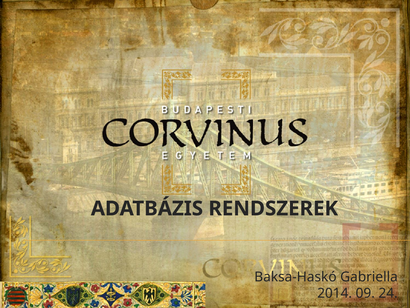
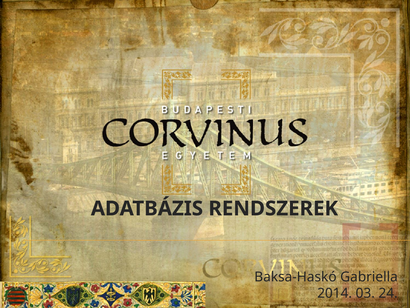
09: 09 -> 03 (365, 293)
